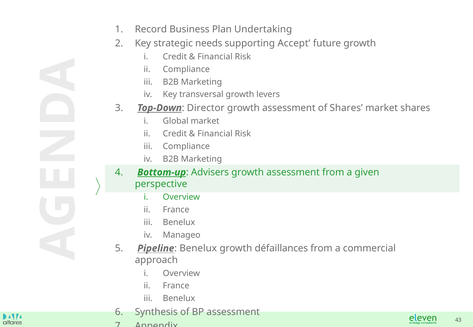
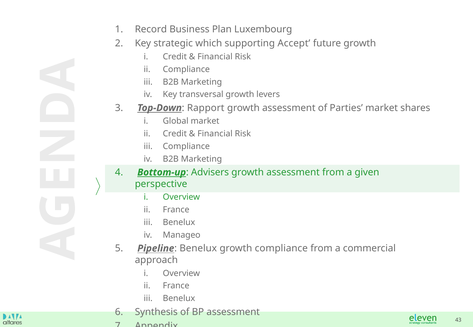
Undertaking: Undertaking -> Luxembourg (263, 29)
needs: needs -> which (209, 44)
Director: Director -> Rapport (206, 108)
of Shares: Shares -> Parties (346, 108)
growth défaillances: défaillances -> compliance (281, 249)
